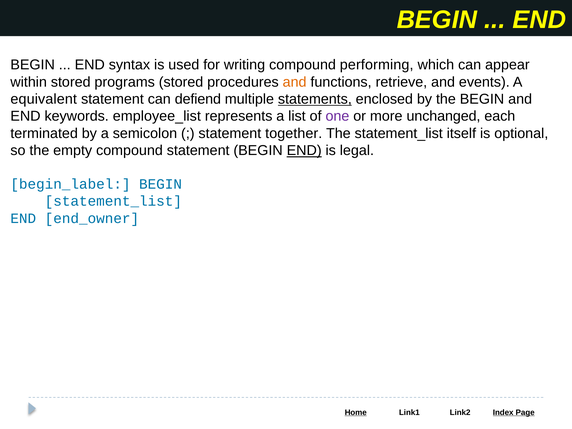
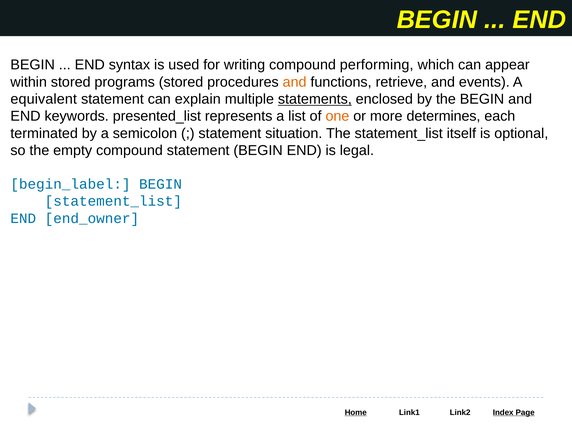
defiend: defiend -> explain (198, 99)
employee_list: employee_list -> presented_list (157, 116)
one colour: purple -> orange (337, 116)
unchanged: unchanged -> determines (443, 116)
together: together -> situation (294, 133)
END underline: present -> none (304, 151)
